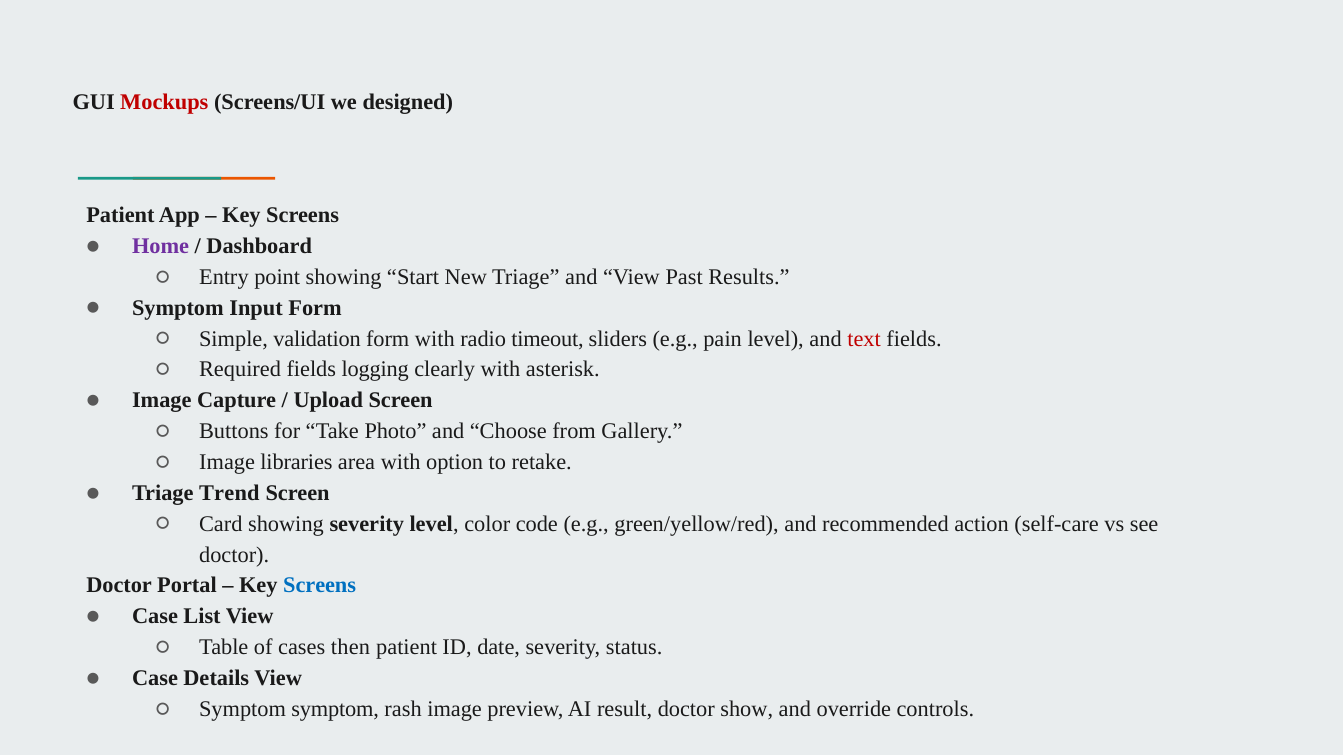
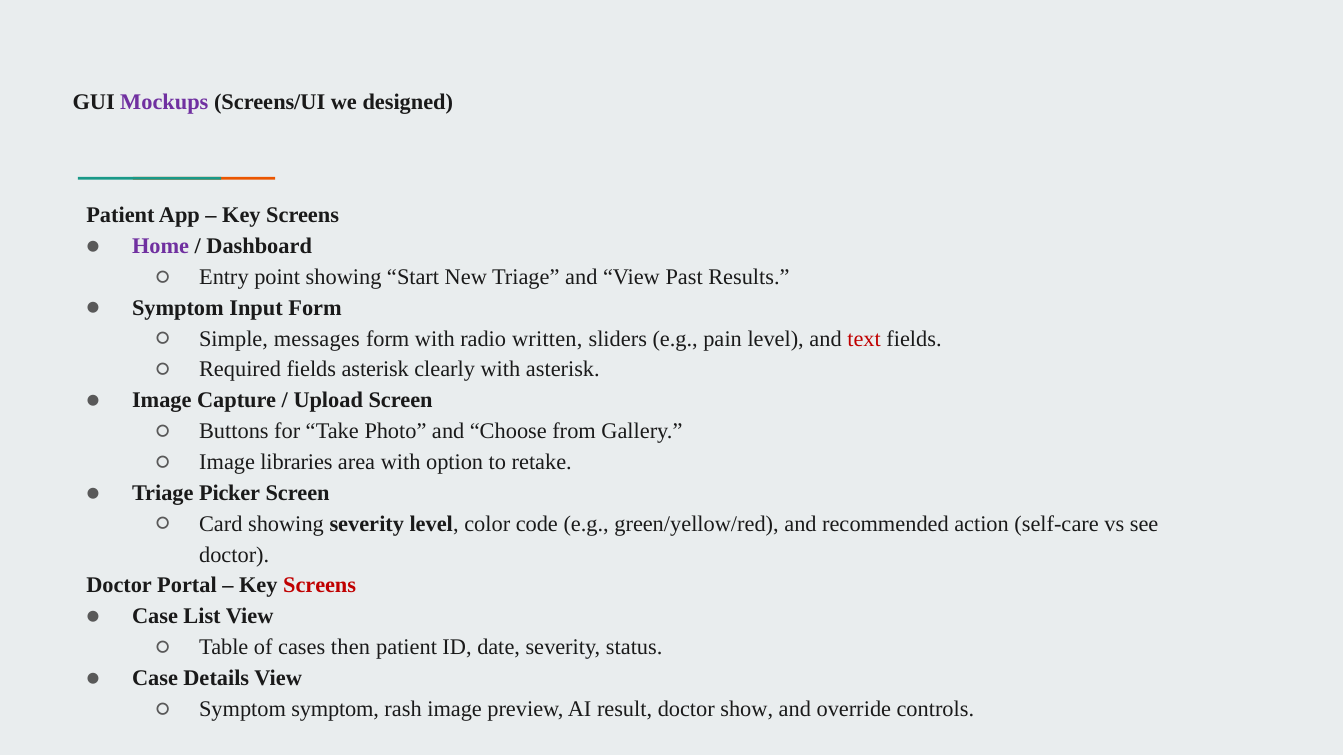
Mockups colour: red -> purple (164, 102)
validation: validation -> messages (317, 339)
timeout: timeout -> written (547, 339)
fields logging: logging -> asterisk (375, 370)
Trend: Trend -> Picker (230, 493)
Screens colour: blue -> red (320, 586)
